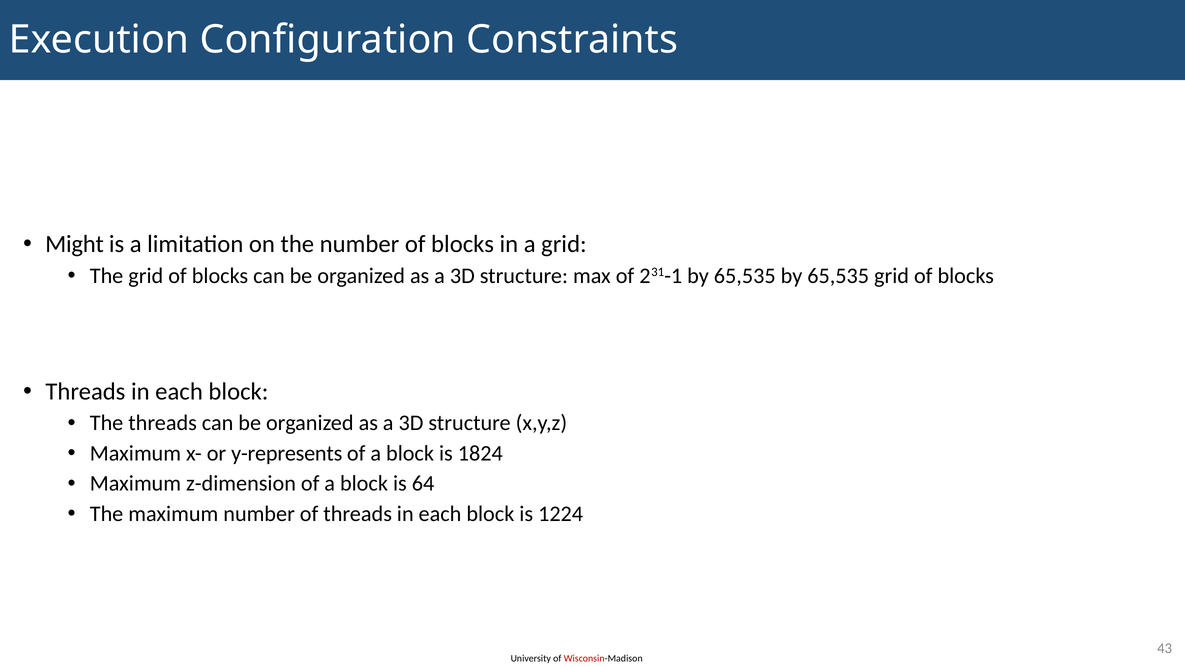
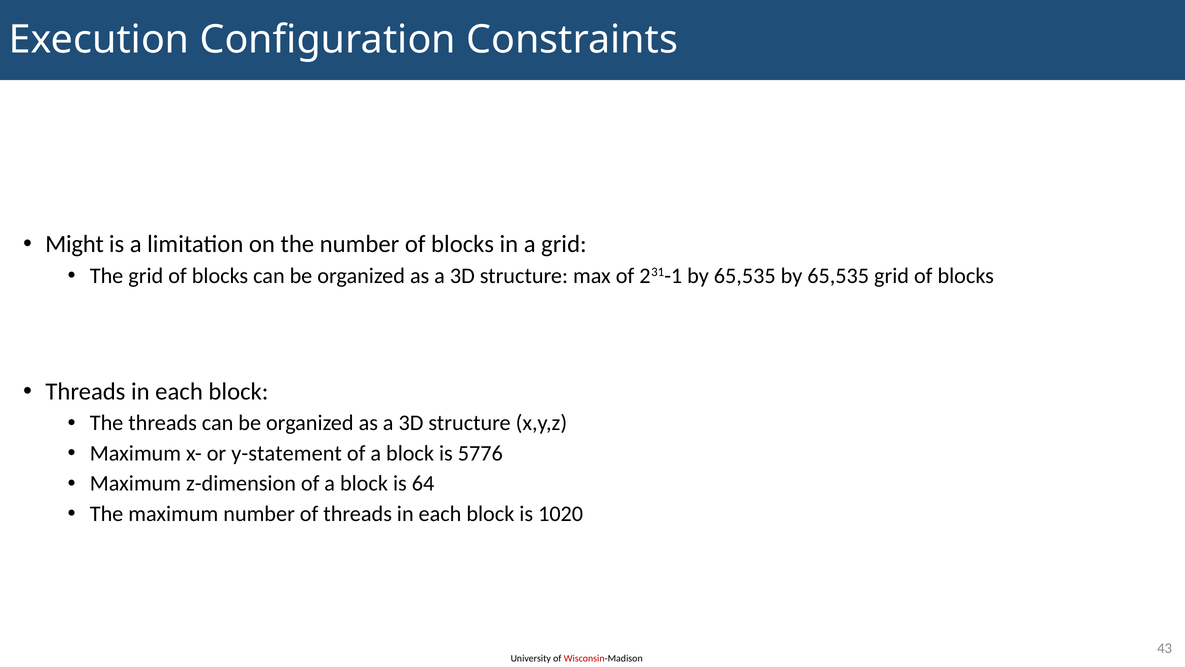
y-represents: y-represents -> y-statement (287, 453)
1824: 1824 -> 5776 (480, 453)
1224: 1224 -> 1020 (561, 513)
